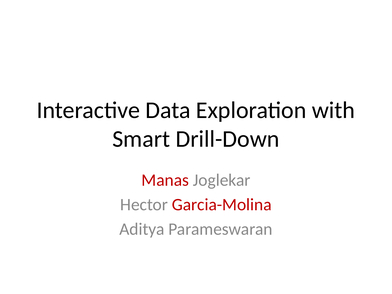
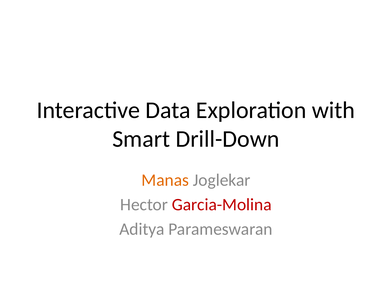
Manas colour: red -> orange (165, 180)
